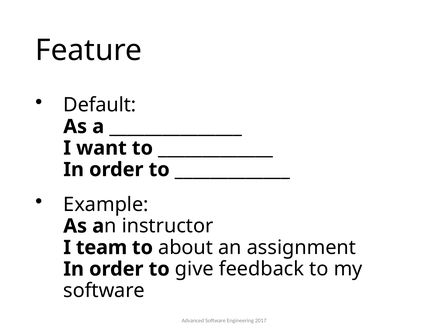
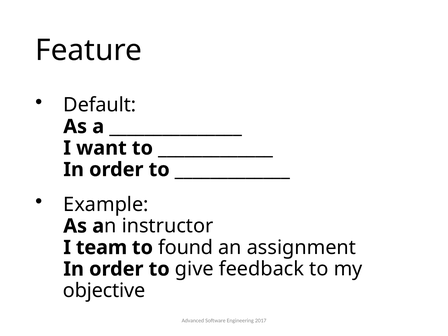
about: about -> found (186, 248)
software: software -> objective (104, 291)
